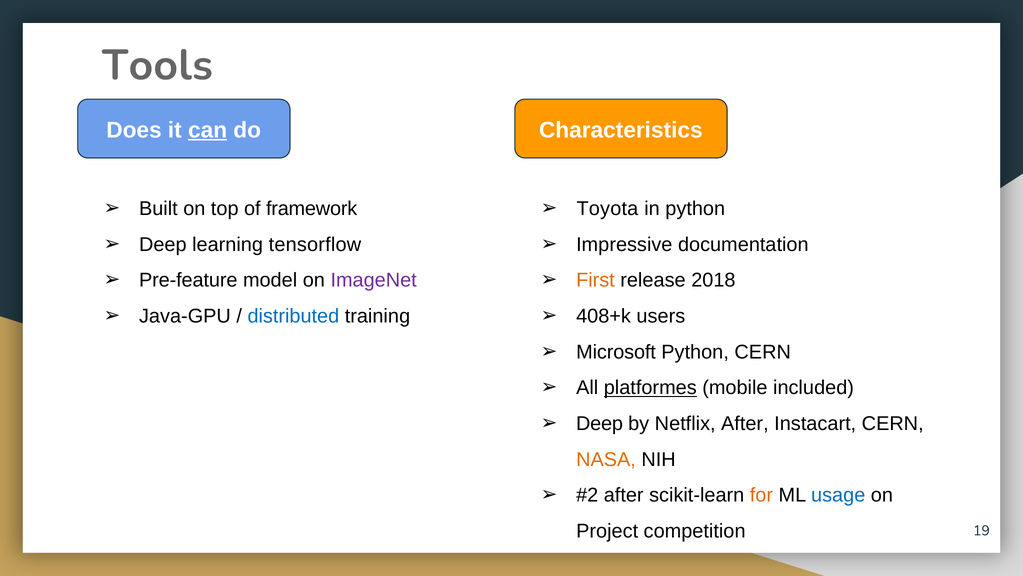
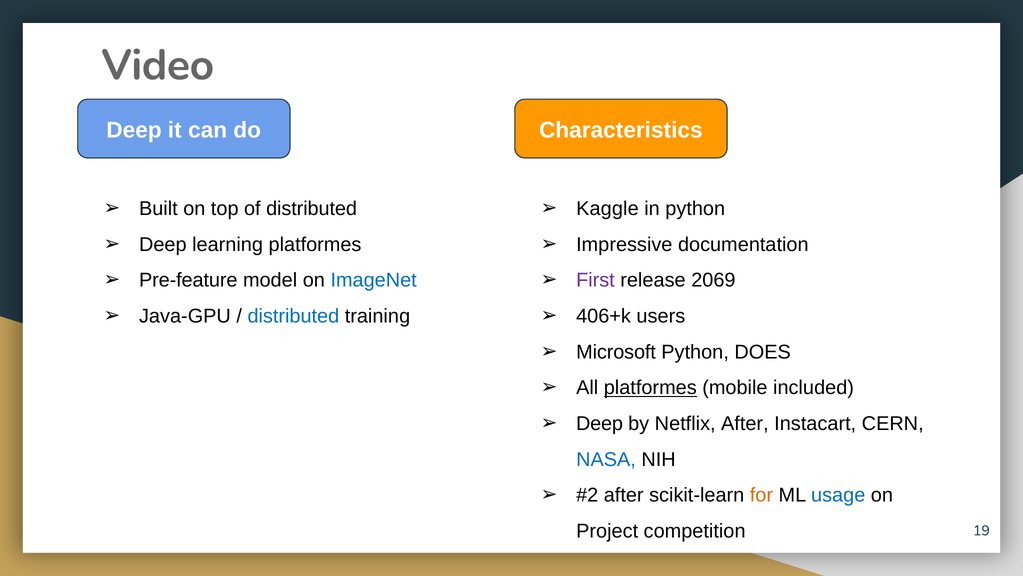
Tools: Tools -> Video (158, 65)
Does: Does -> Deep (134, 130)
can underline: present -> none (208, 130)
of framework: framework -> distributed (312, 208)
Toyota: Toyota -> Kaggle (607, 208)
learning tensorflow: tensorflow -> platformes (315, 244)
ImageNet colour: purple -> blue (374, 280)
First colour: orange -> purple (595, 280)
2018: 2018 -> 2069 (713, 280)
408+k: 408+k -> 406+k (604, 316)
Python CERN: CERN -> DOES (763, 352)
NASA colour: orange -> blue (606, 459)
